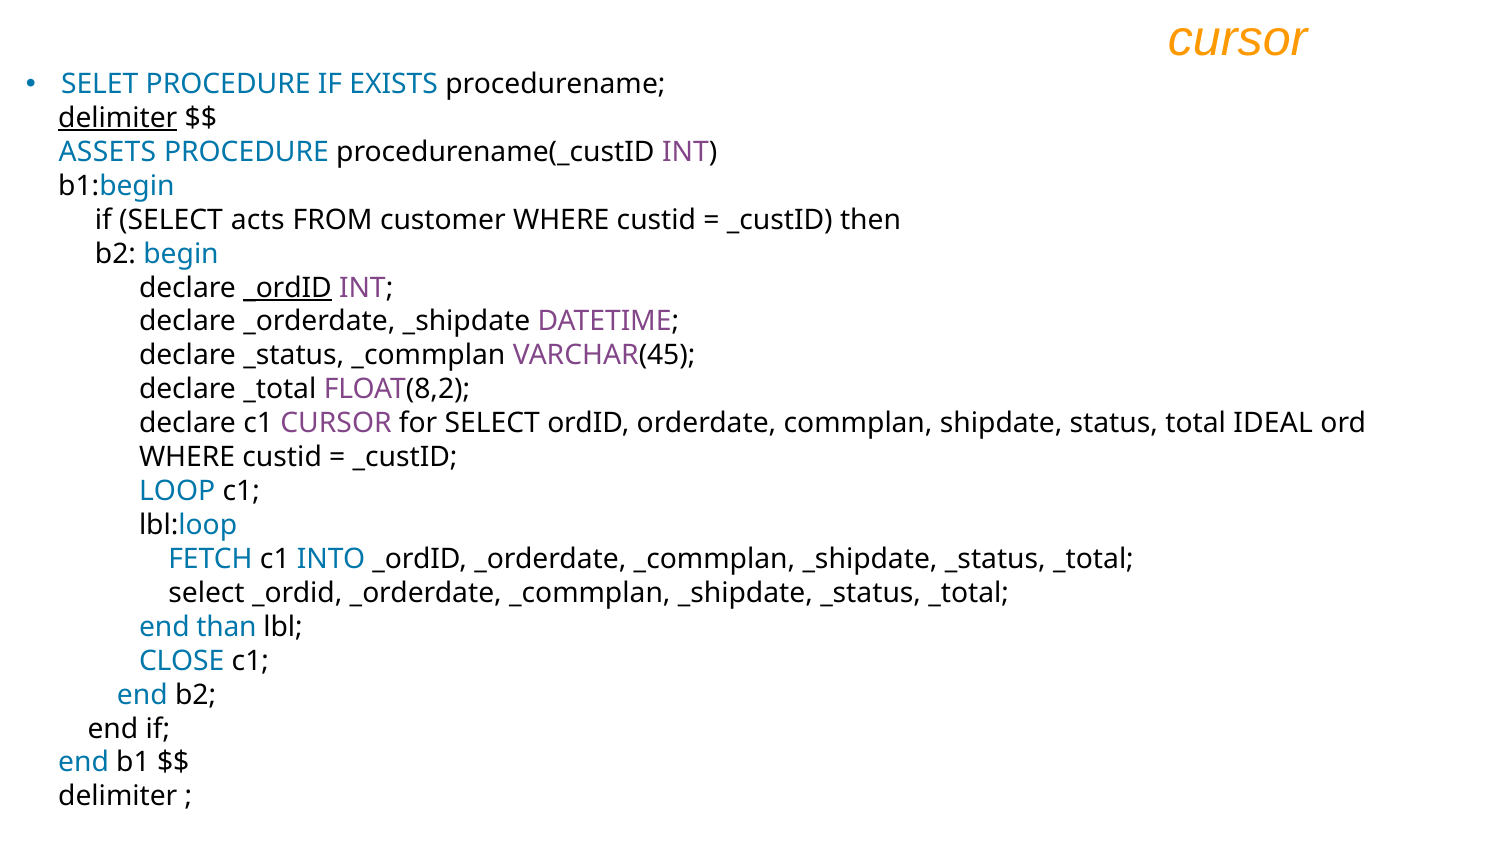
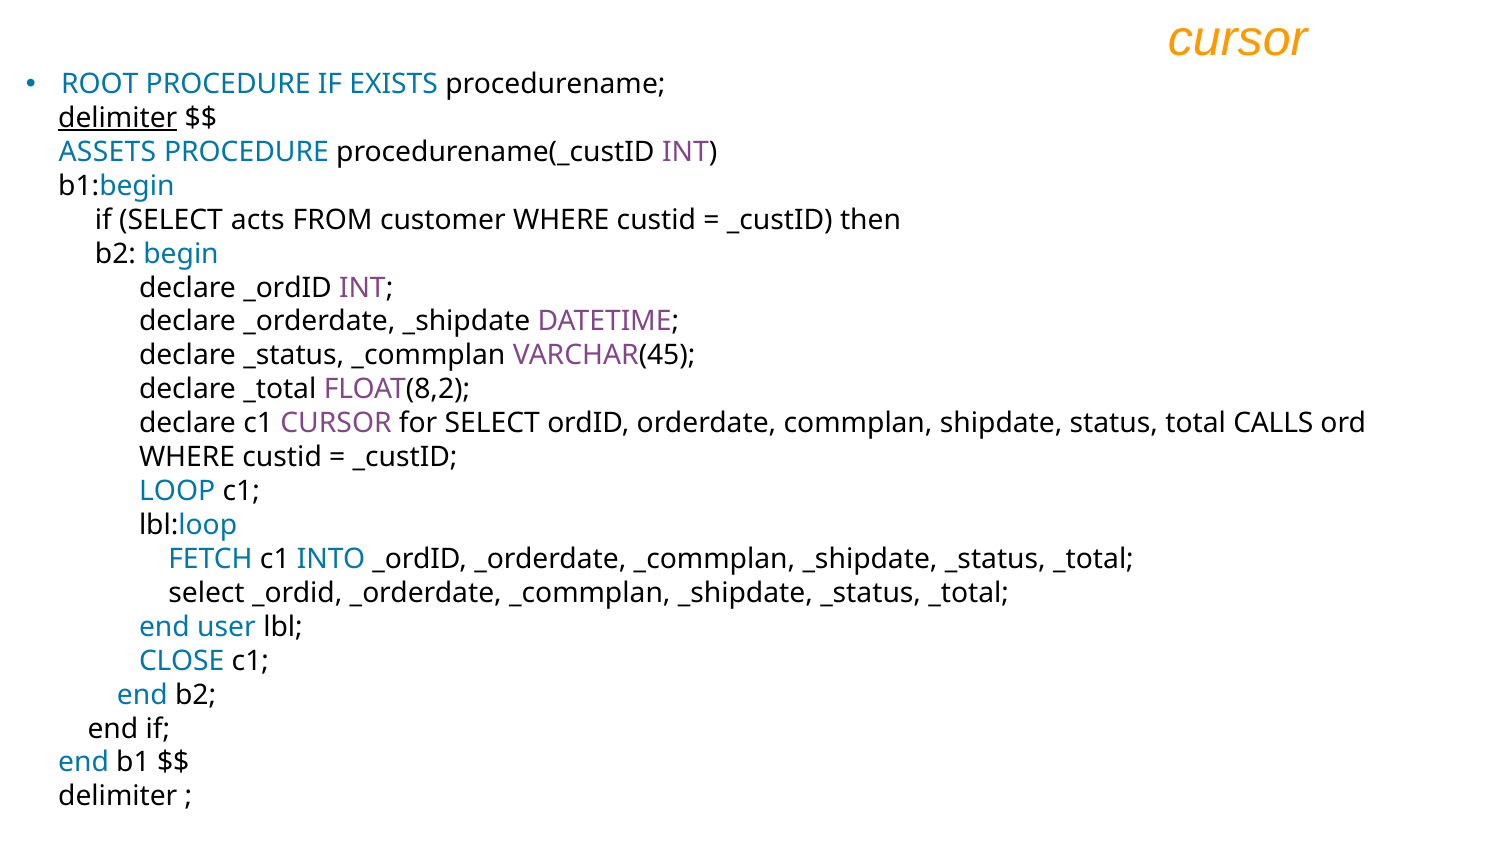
SELET: SELET -> ROOT (100, 84)
_ordID underline: present -> none (287, 288)
IDEAL: IDEAL -> CALLS (1273, 423)
than: than -> user (226, 627)
